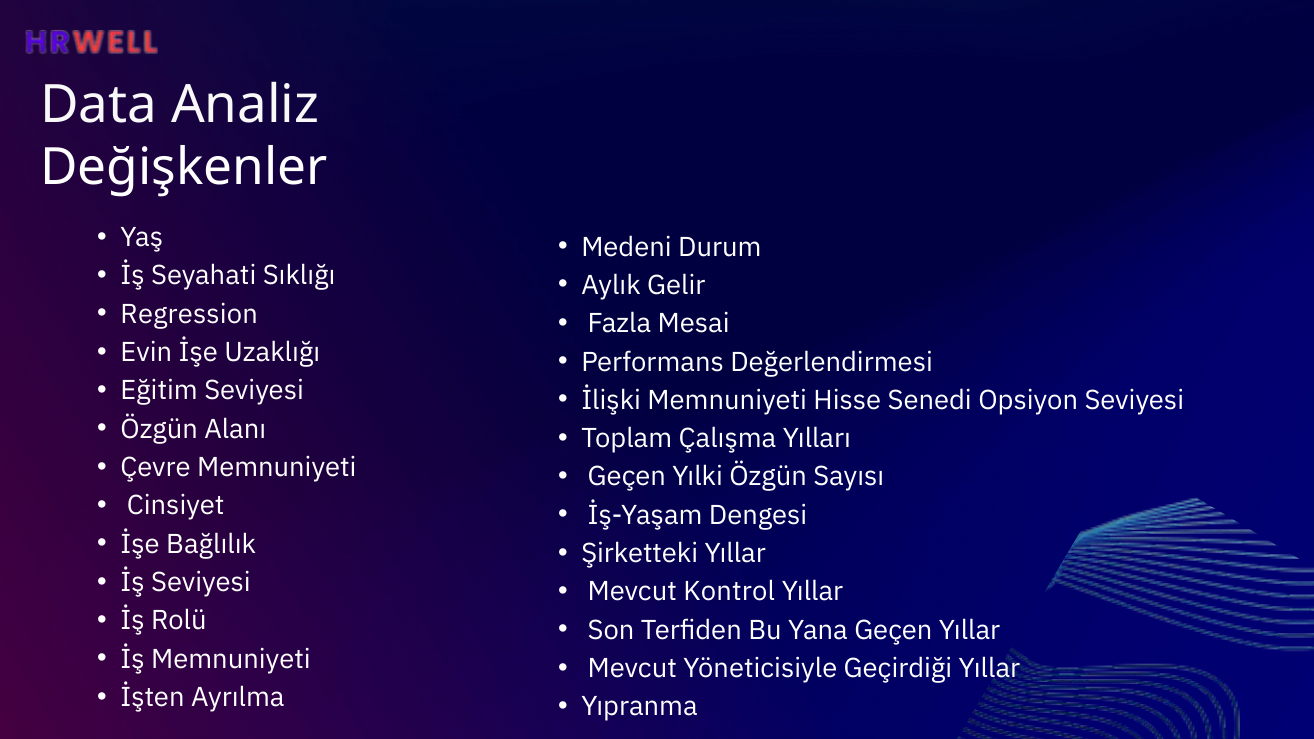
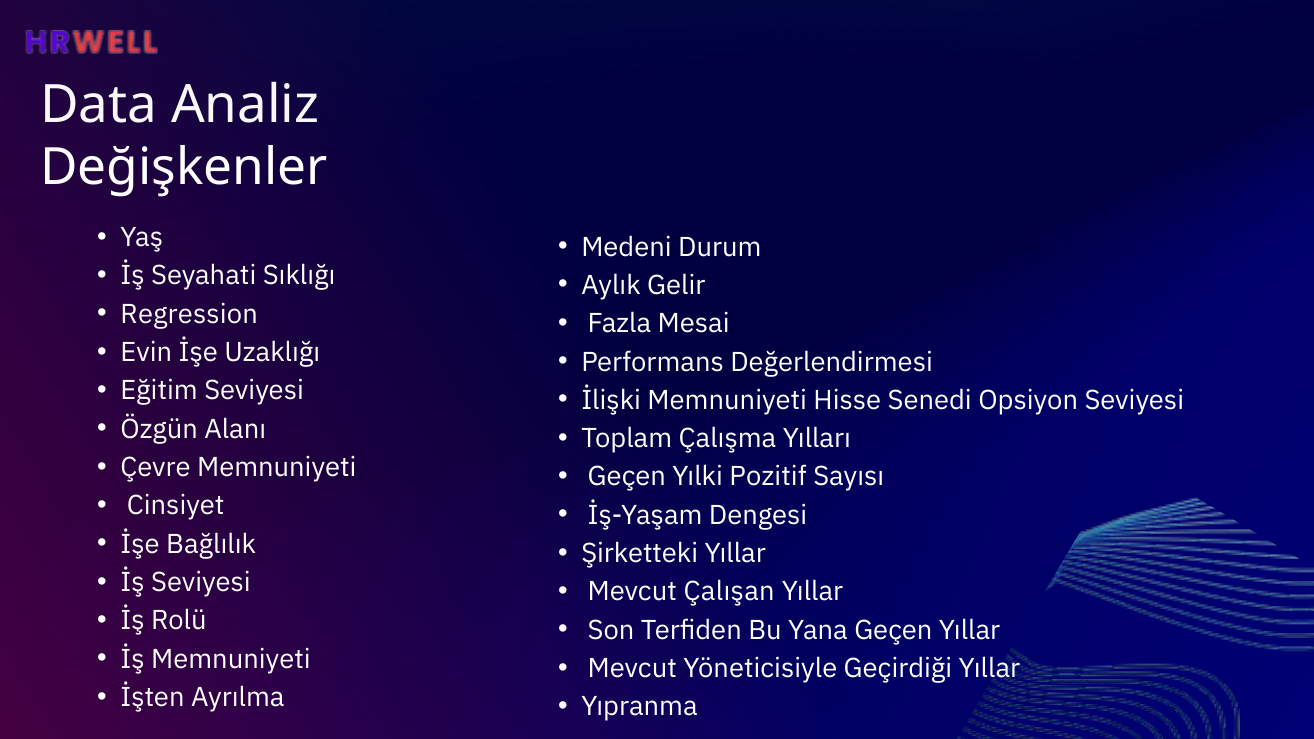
Yılki Özgün: Özgün -> Pozitif (768, 477)
Kontrol: Kontrol -> Çalışan (729, 592)
